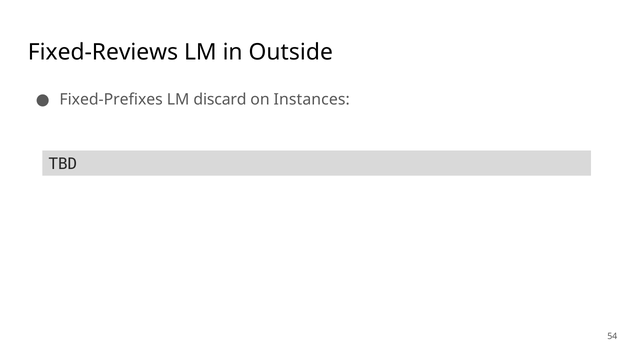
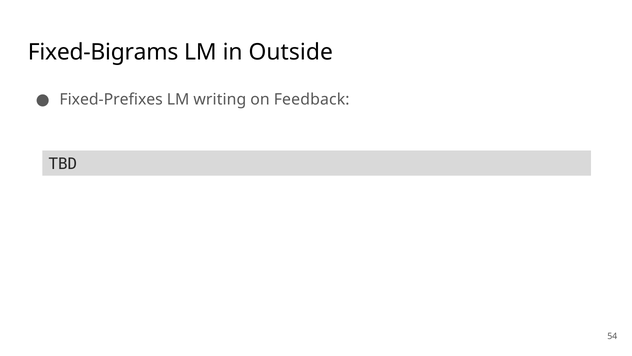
Fixed-Reviews: Fixed-Reviews -> Fixed-Bigrams (103, 52)
discard: discard -> writing (220, 99)
Instances: Instances -> Feedback (312, 99)
